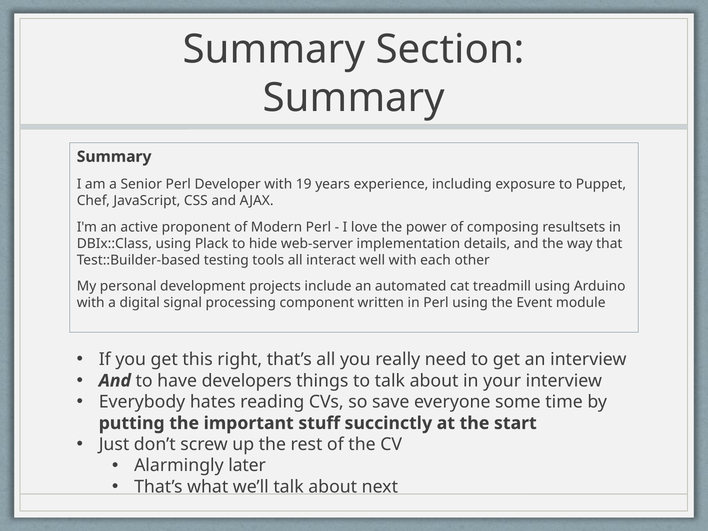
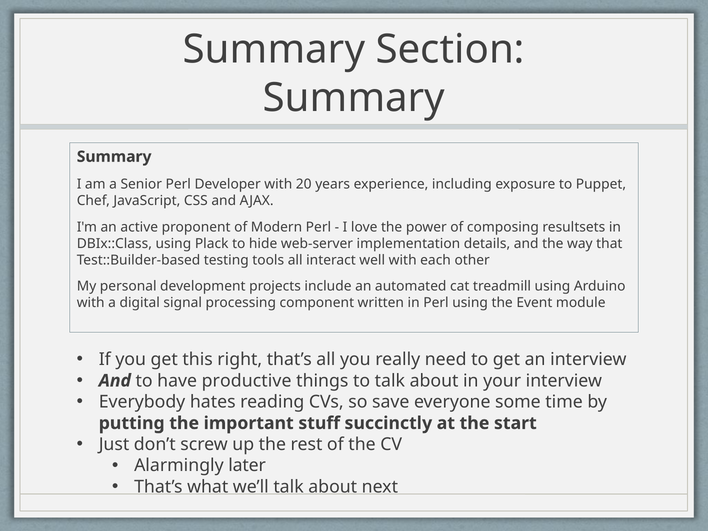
19: 19 -> 20 (304, 184)
developers: developers -> productive (247, 381)
